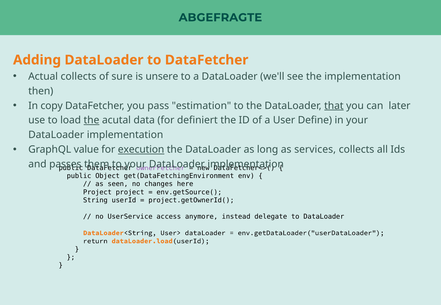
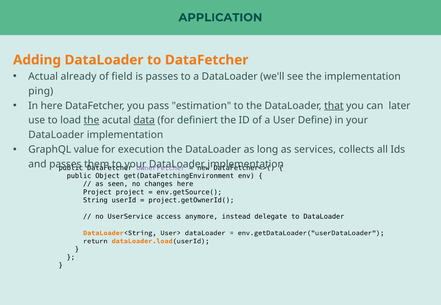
ABGEFRAGTE: ABGEFRAGTE -> APPLICATION (220, 17)
Actual collects: collects -> already (78, 76)
sure: sure -> field (122, 76)
is unsere: unsere -> passes (162, 76)
then: then -> ping (41, 91)
In copy: copy -> here (52, 106)
data underline: none -> present (144, 120)
execution underline: present -> none (141, 150)
